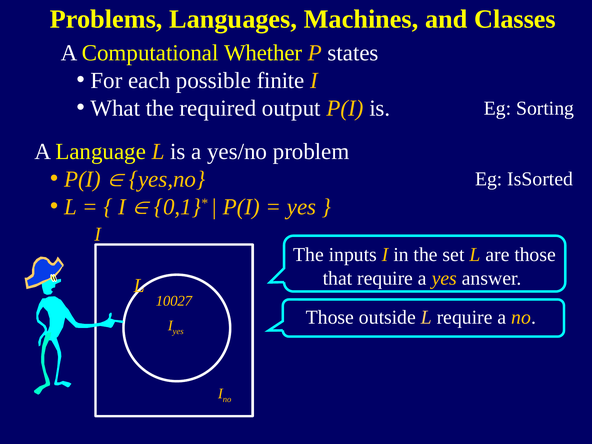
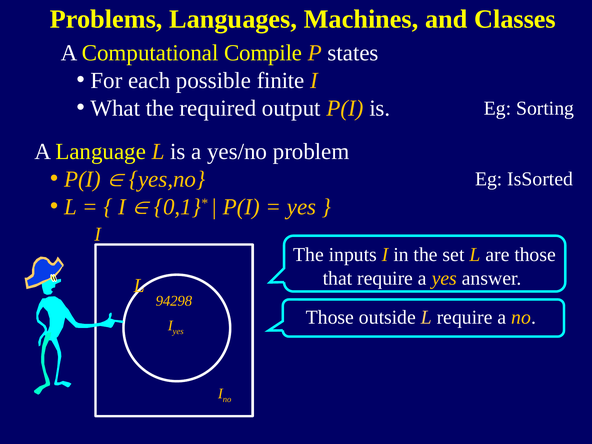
Whether: Whether -> Compile (263, 53)
10027: 10027 -> 94298 (174, 301)
